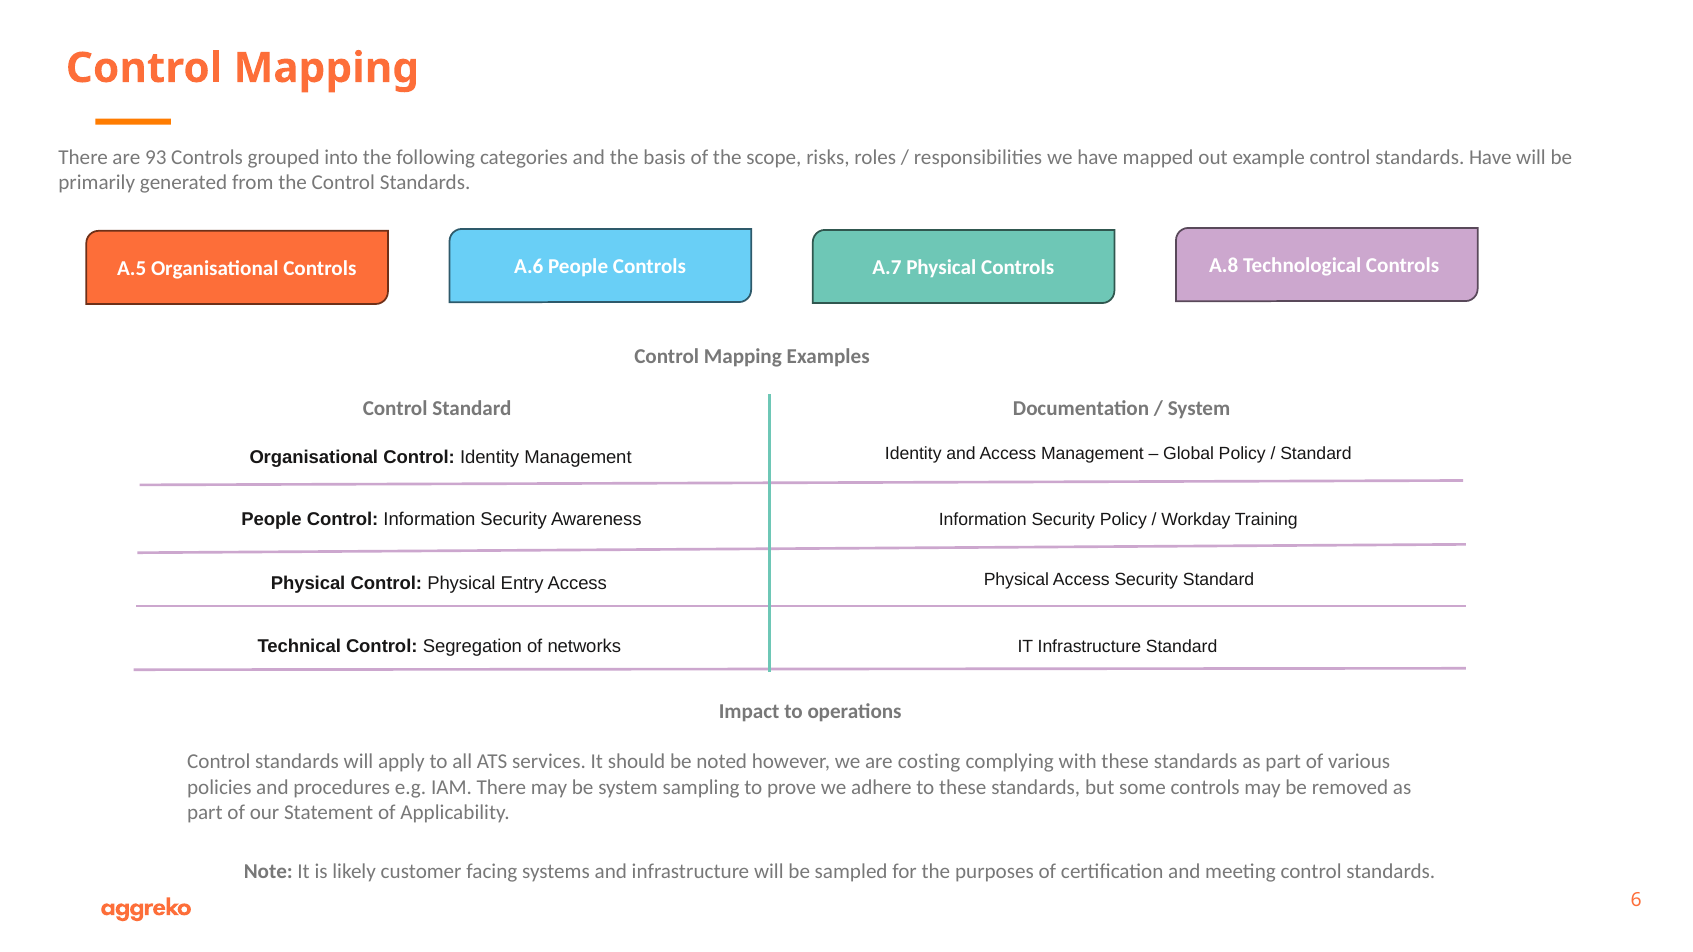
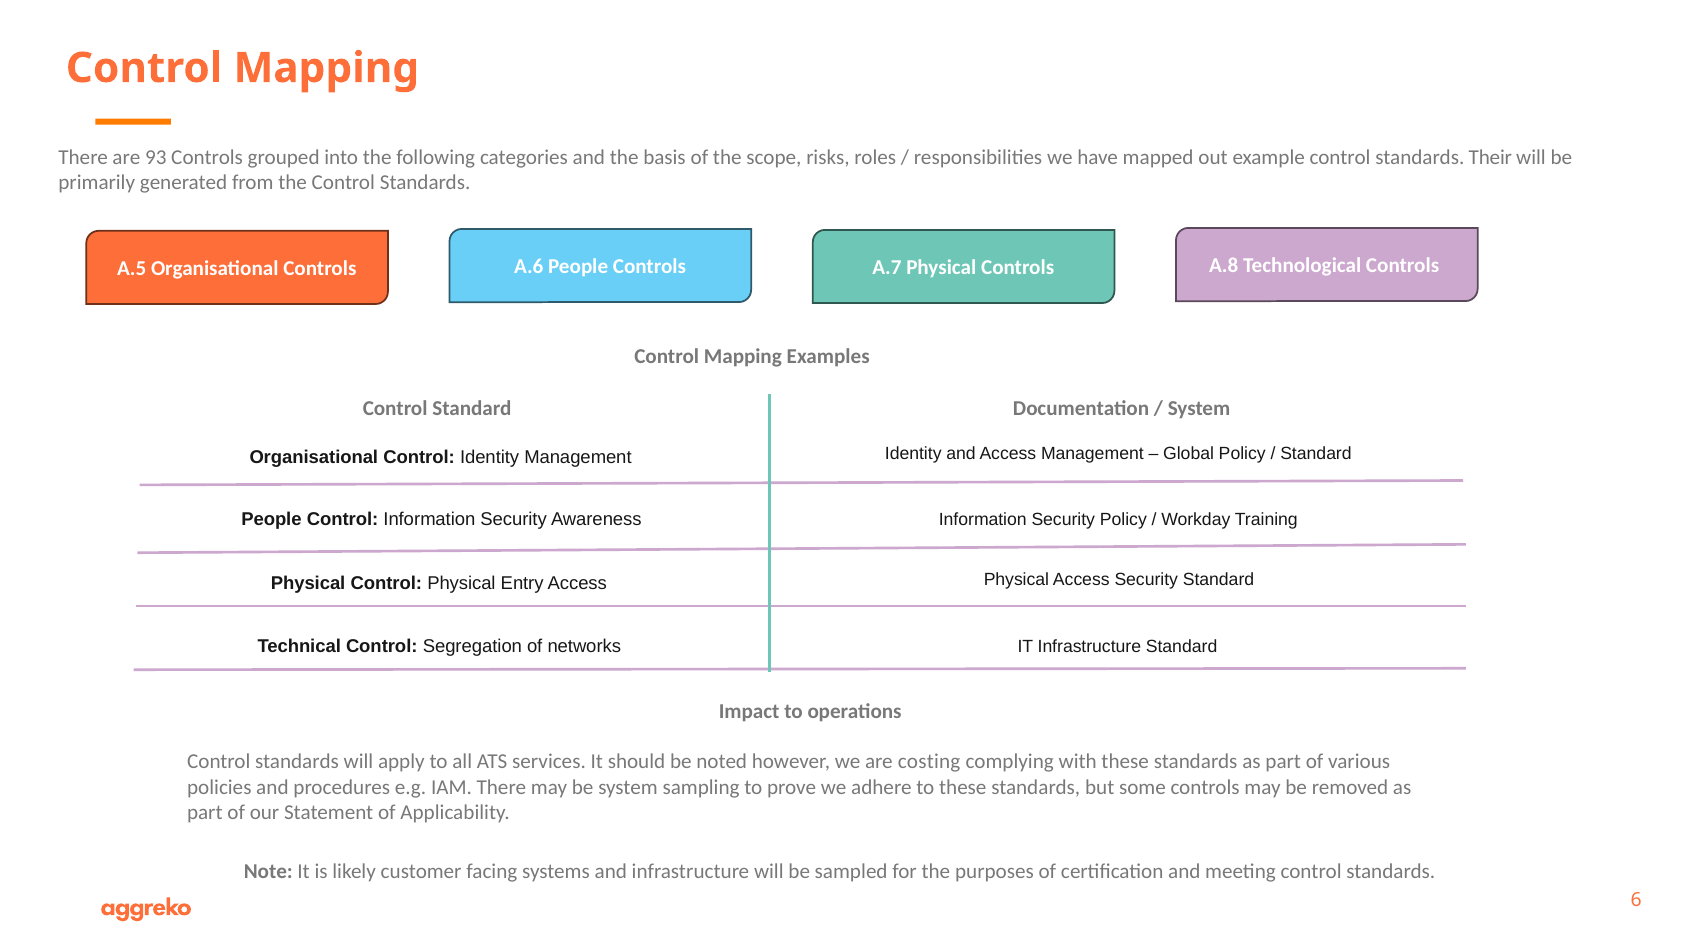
standards Have: Have -> Their (1490, 157)
